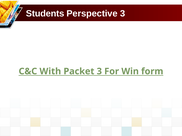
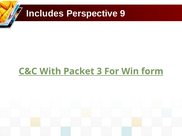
Students: Students -> Includes (45, 14)
Perspective 3: 3 -> 9 (123, 14)
